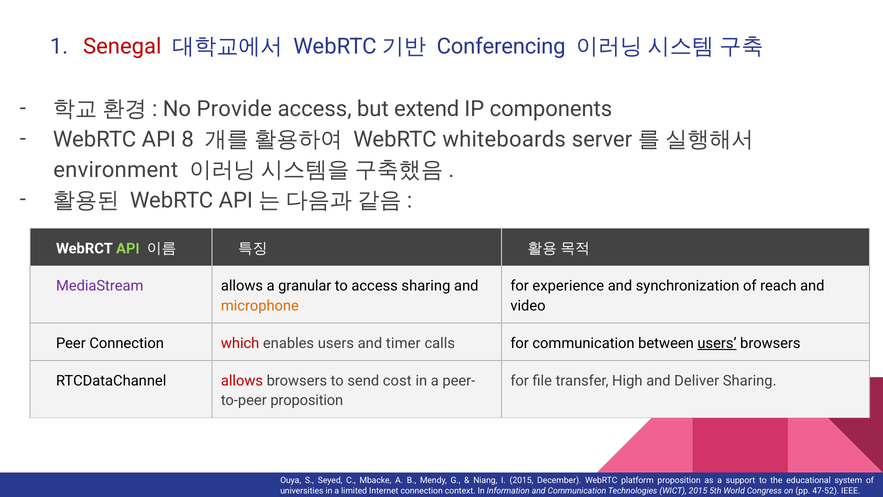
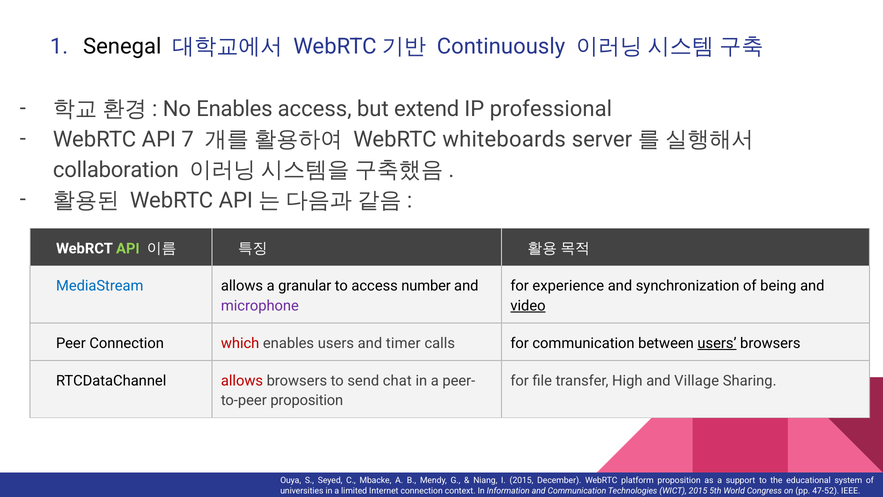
Senegal colour: red -> black (122, 46)
Conferencing: Conferencing -> Continuously (501, 46)
No Provide: Provide -> Enables (234, 109)
components: components -> professional (551, 109)
8: 8 -> 7 (188, 139)
environment: environment -> collaboration (116, 170)
MediaStream colour: purple -> blue (100, 286)
access sharing: sharing -> number (426, 286)
reach: reach -> being (778, 286)
microphone colour: orange -> purple (260, 306)
video underline: none -> present (528, 306)
cost: cost -> chat (397, 380)
Deliver: Deliver -> Village (697, 380)
